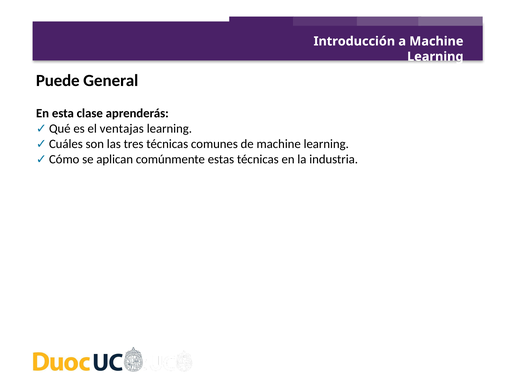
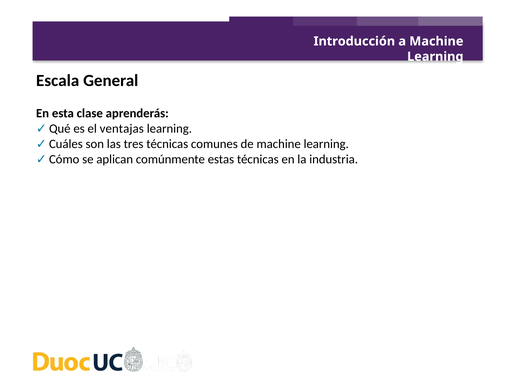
Puede: Puede -> Escala (58, 80)
